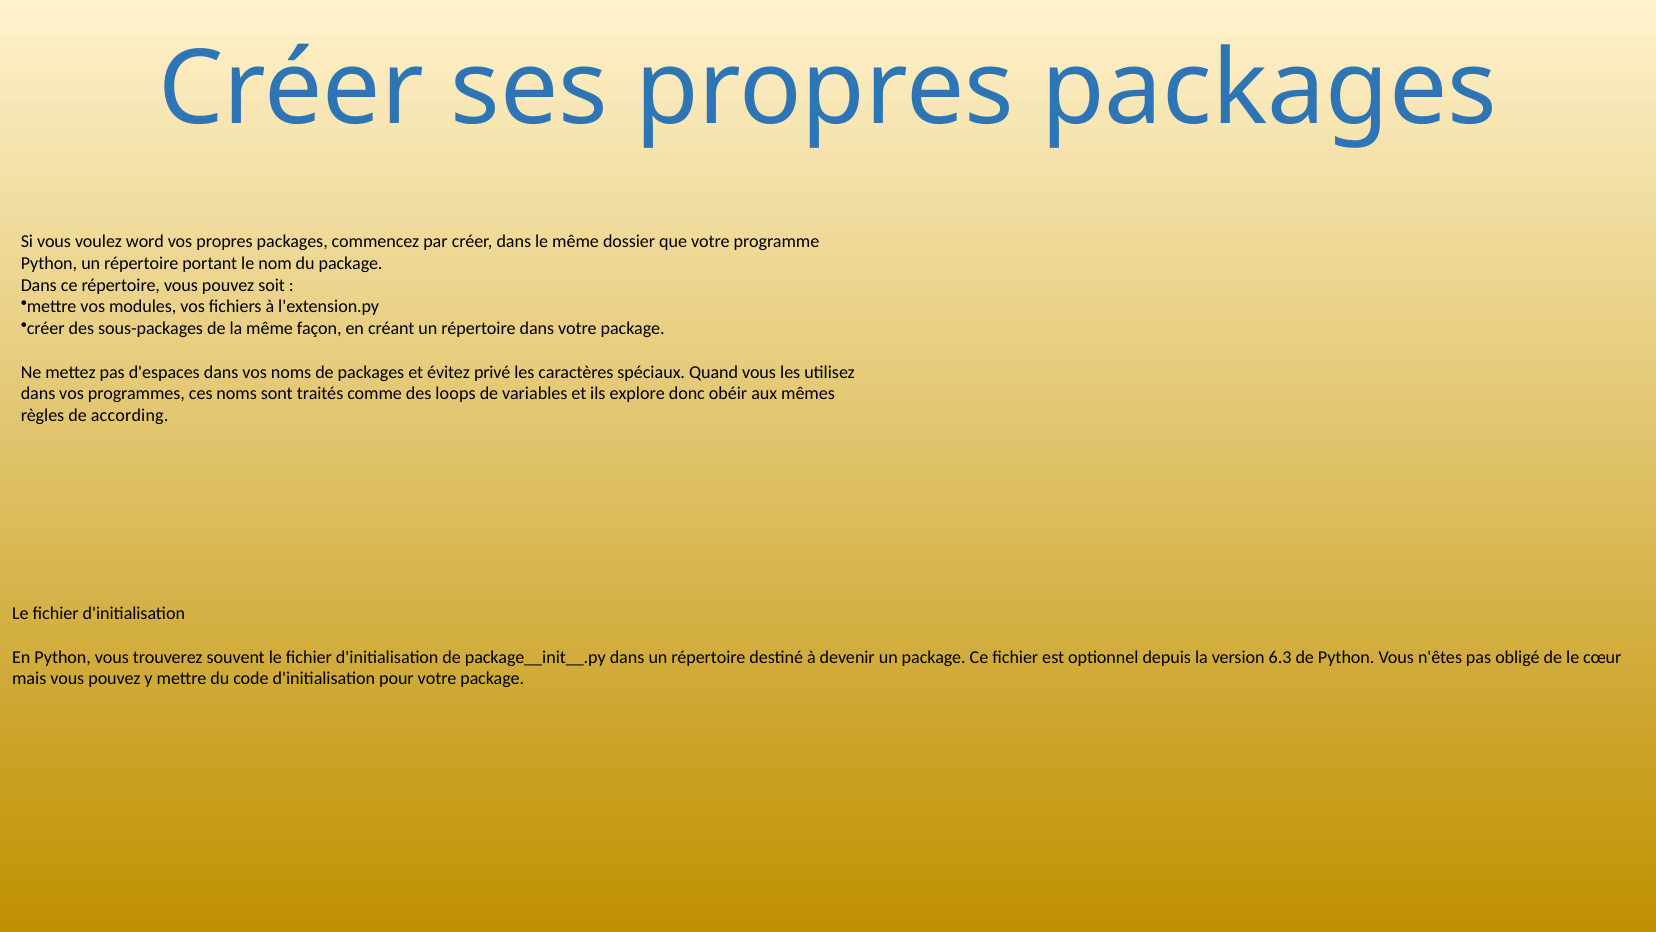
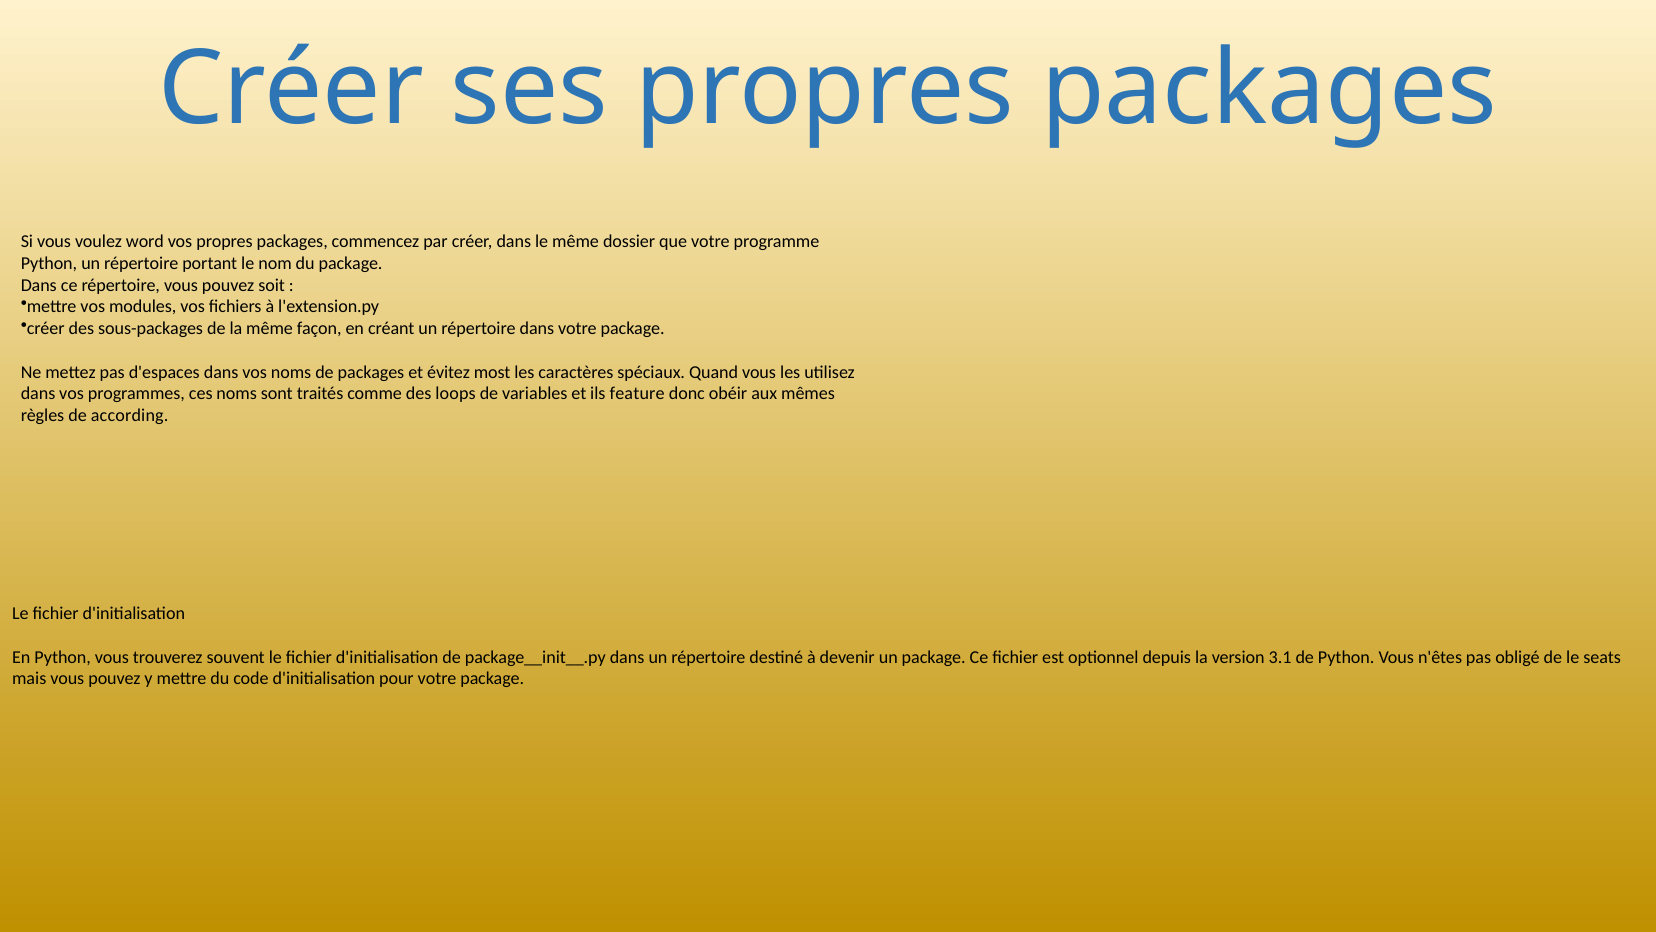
privé: privé -> most (492, 372)
explore: explore -> feature (637, 394)
6.3: 6.3 -> 3.1 (1280, 657)
cœur: cœur -> seats (1602, 657)
